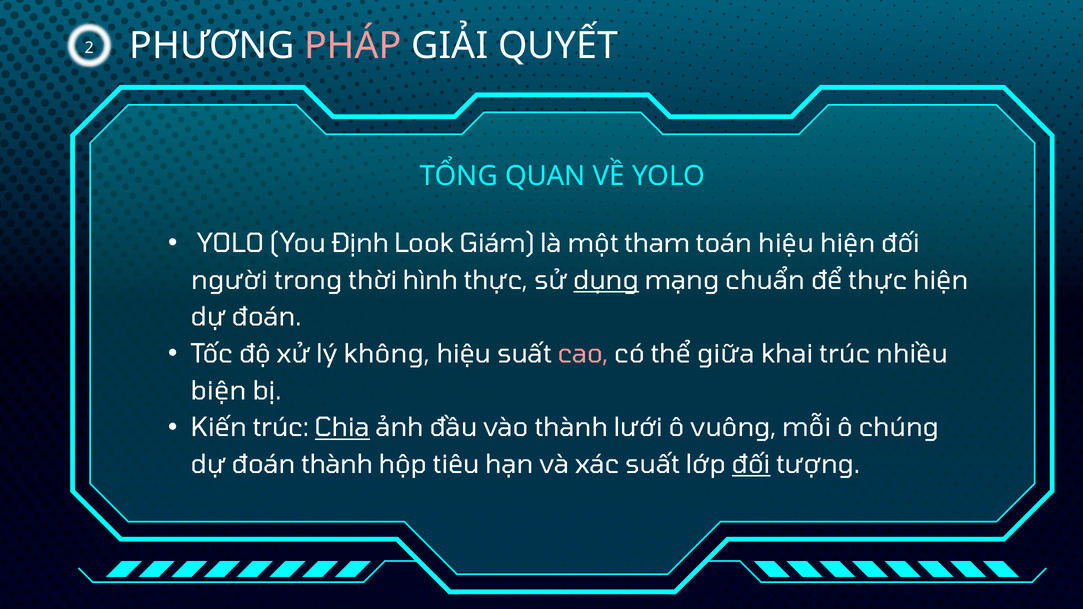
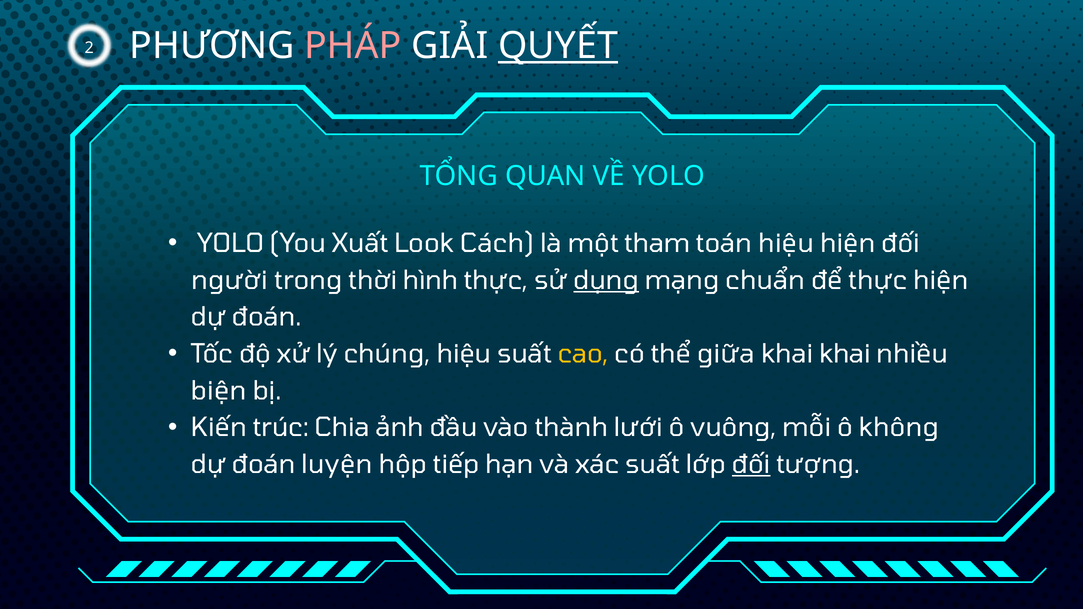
QUYẾT underline: none -> present (558, 46)
Định: Định -> Xuất (360, 244)
Giám: Giám -> Cách (497, 244)
không: không -> chúng (387, 354)
cao colour: pink -> yellow (583, 354)
khai trúc: trúc -> khai (845, 354)
Chia underline: present -> none (342, 428)
chúng: chúng -> không (899, 428)
đoán thành: thành -> luyện (337, 465)
tiêu: tiêu -> tiếp (456, 465)
